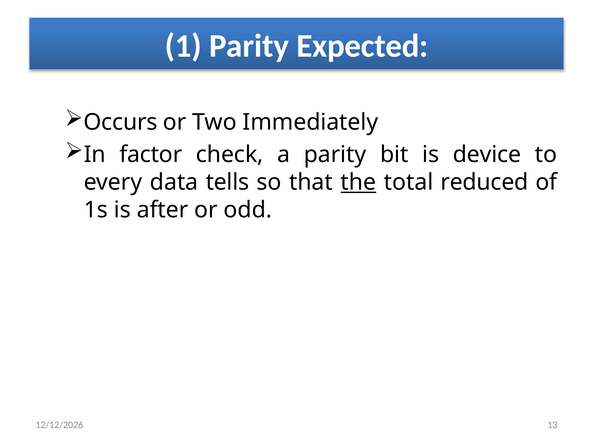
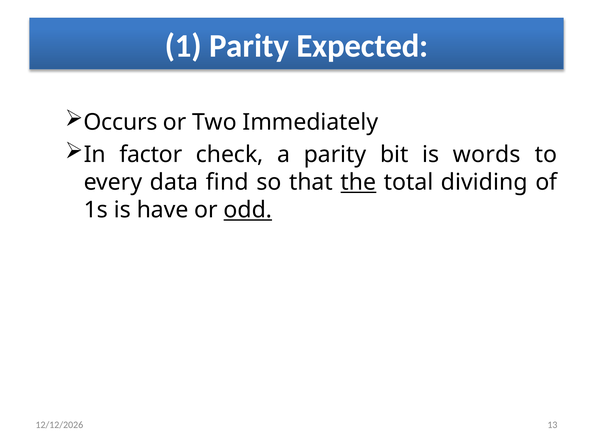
device: device -> words (487, 155)
tells: tells -> find (227, 182)
reduced: reduced -> dividing (484, 182)
after: after -> have (163, 210)
odd underline: none -> present (248, 210)
